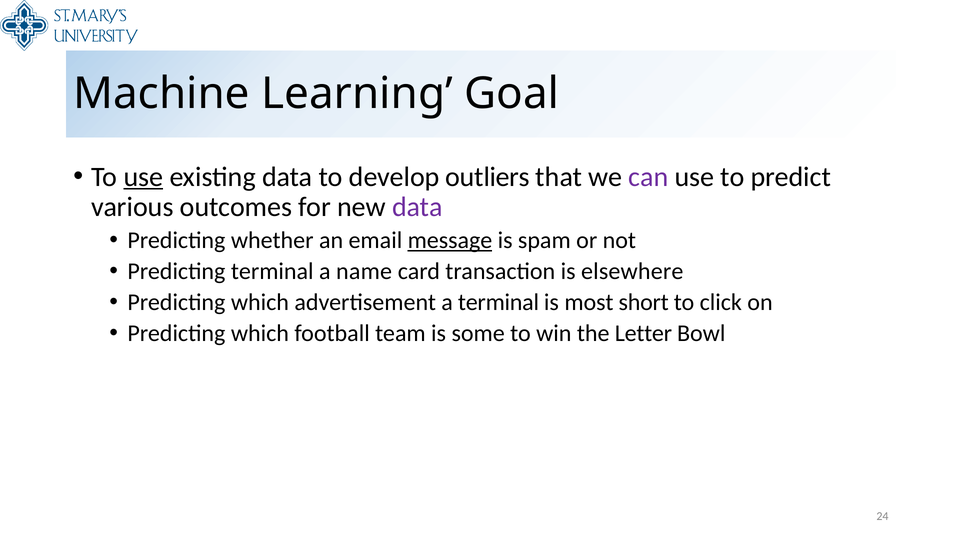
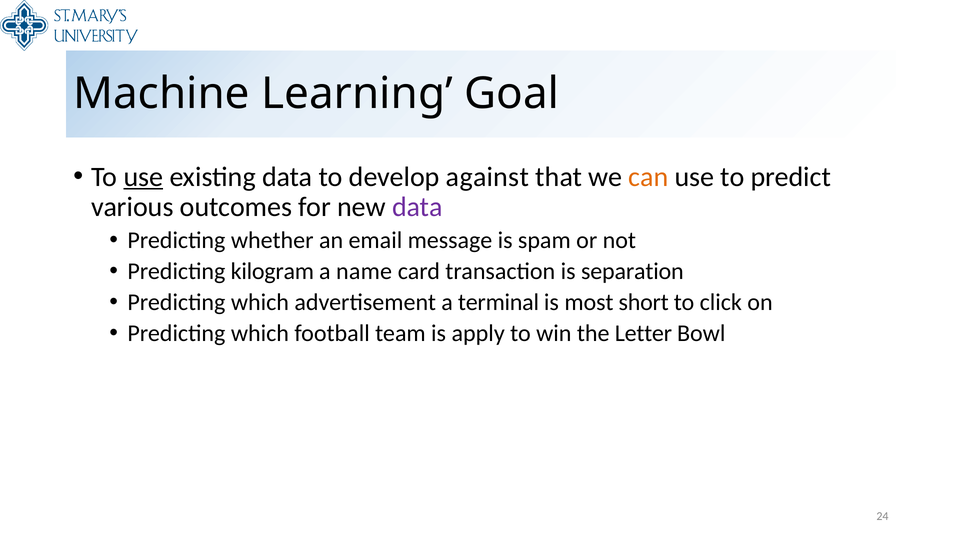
outliers: outliers -> against (487, 177)
can colour: purple -> orange (648, 177)
message underline: present -> none (450, 240)
Predicting terminal: terminal -> kilogram (272, 271)
elsewhere: elsewhere -> separation (632, 271)
some: some -> apply (478, 333)
